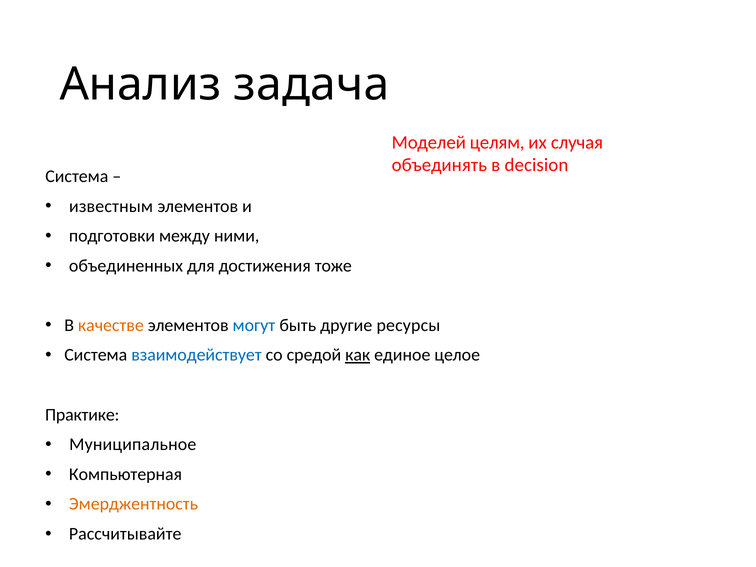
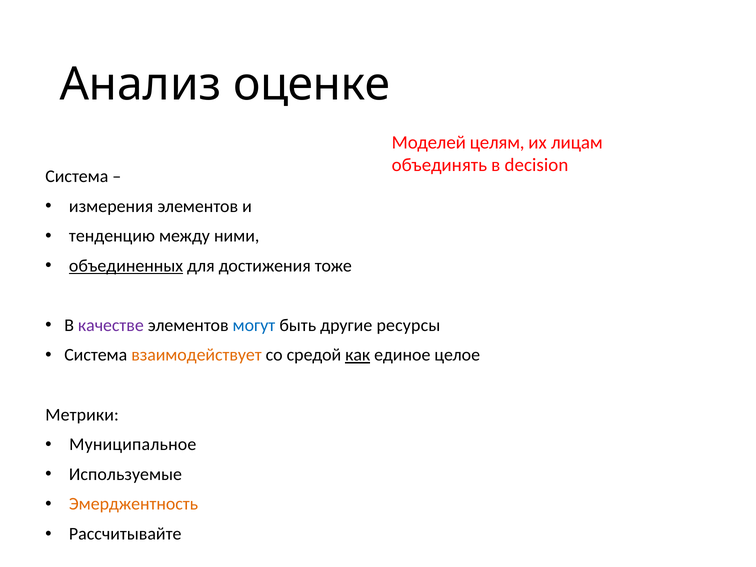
задача: задача -> оценке (312, 85)
случая: случая -> лицам (577, 142)
известным: известным -> измерения (111, 206)
подготовки: подготовки -> тенденцию (112, 236)
объединенных underline: none -> present (126, 266)
качестве colour: orange -> purple (111, 325)
взаимодействует colour: blue -> orange (196, 355)
Практике: Практике -> Метрики (82, 415)
Компьютерная: Компьютерная -> Используемые (125, 474)
